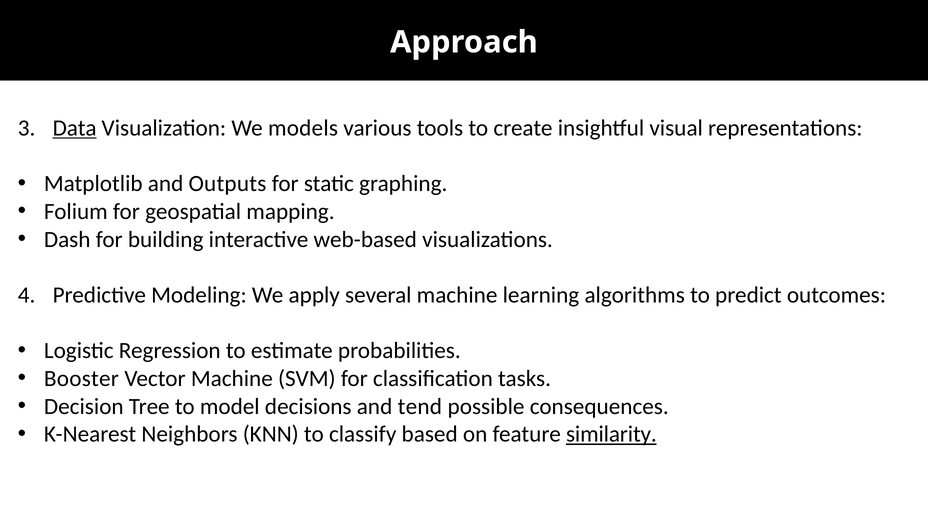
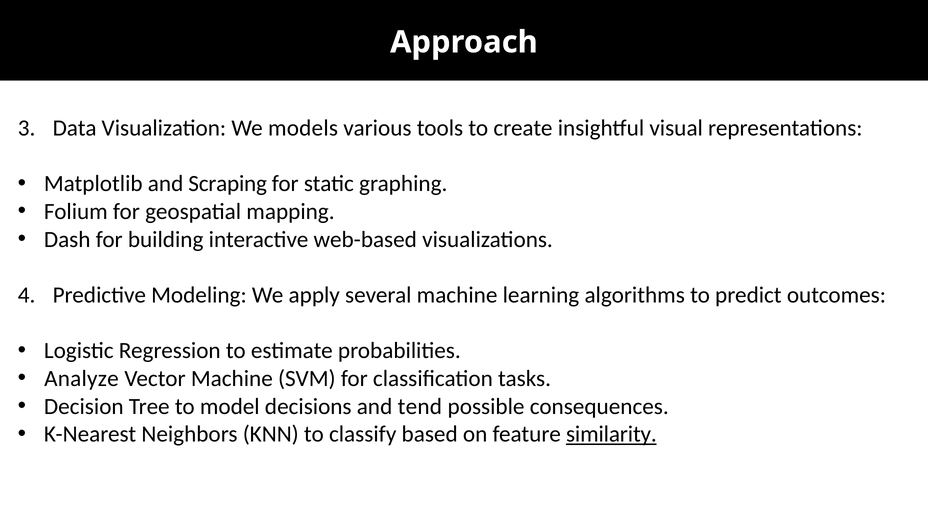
Data underline: present -> none (75, 128)
Outputs: Outputs -> Scraping (228, 184)
Booster: Booster -> Analyze (81, 379)
